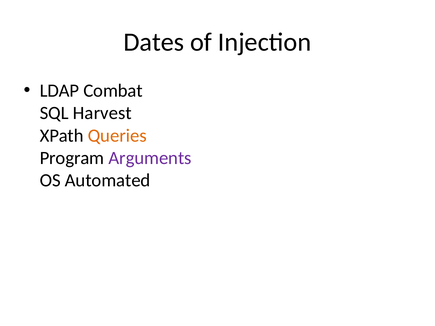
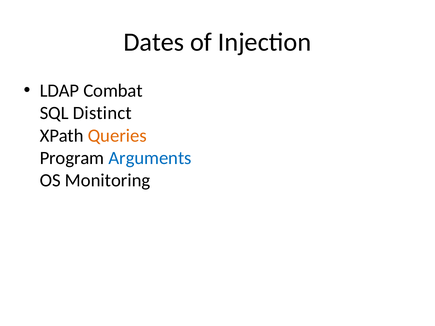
Harvest: Harvest -> Distinct (102, 113)
Arguments colour: purple -> blue (150, 158)
Automated: Automated -> Monitoring (108, 181)
